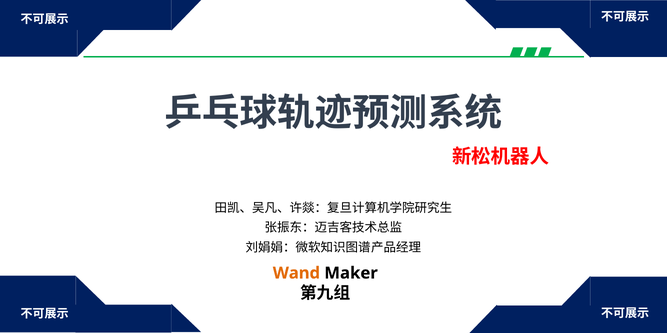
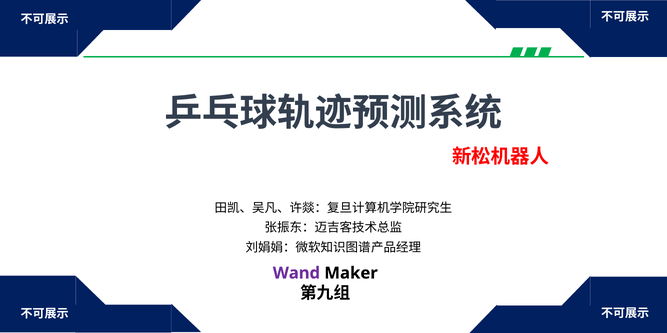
Wand colour: orange -> purple (296, 273)
